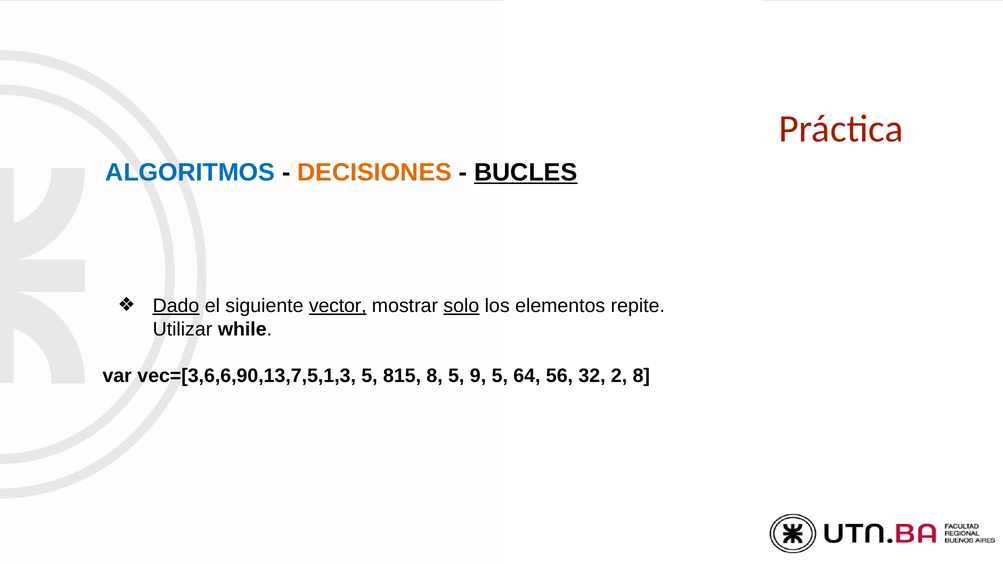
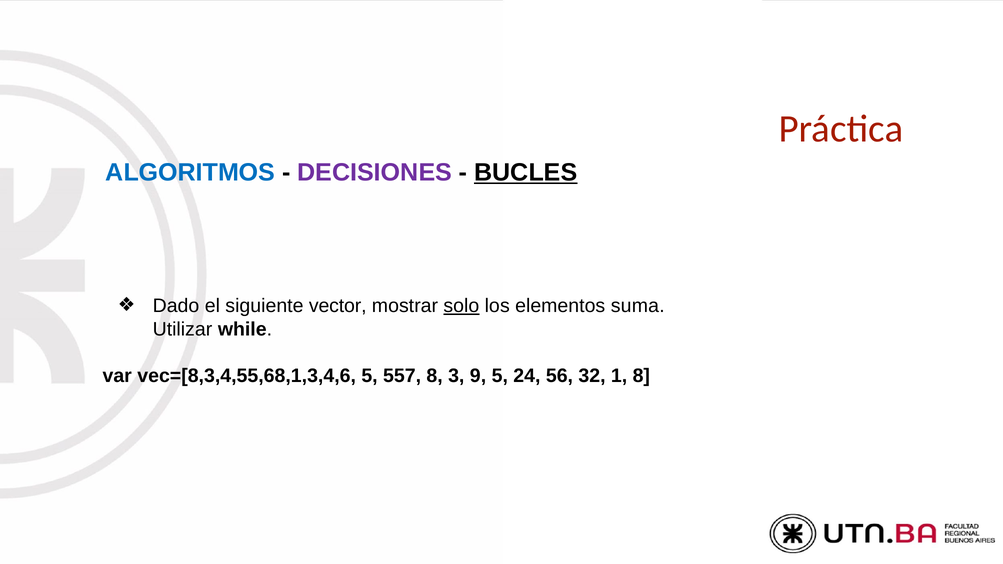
DECISIONES colour: orange -> purple (375, 173)
Dado underline: present -> none (176, 306)
vector underline: present -> none (338, 306)
repite: repite -> suma (638, 306)
vec=[3,6,6,90,13,7,5,1,3: vec=[3,6,6,90,13,7,5,1,3 -> vec=[8,3,4,55,68,1,3,4,6 (247, 376)
815: 815 -> 557 (402, 376)
8 5: 5 -> 3 (456, 376)
64: 64 -> 24 (527, 376)
2: 2 -> 1 (619, 376)
